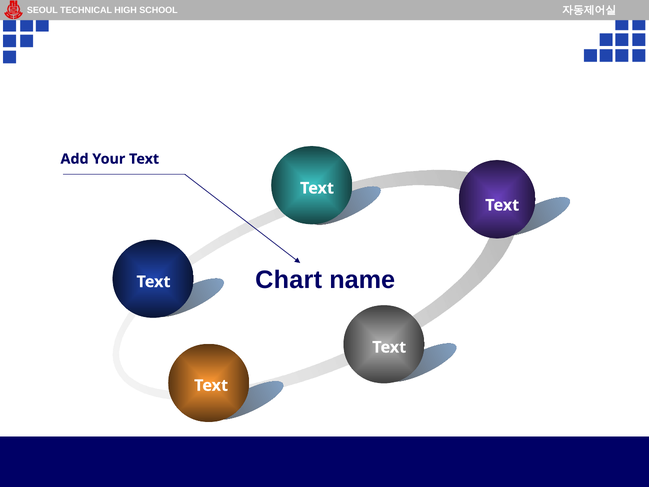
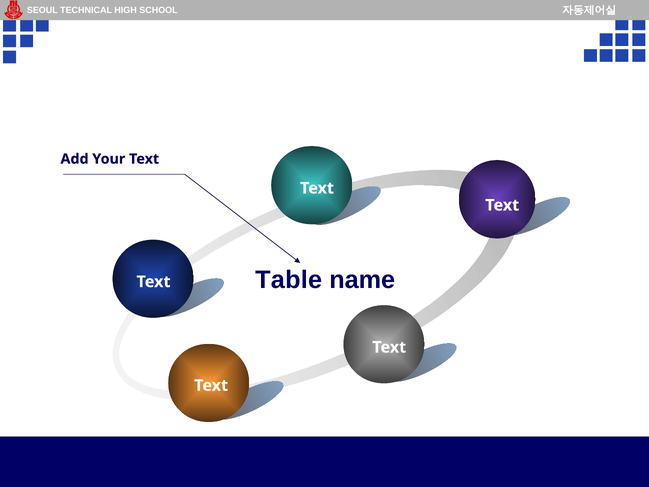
Chart: Chart -> Table (289, 280)
